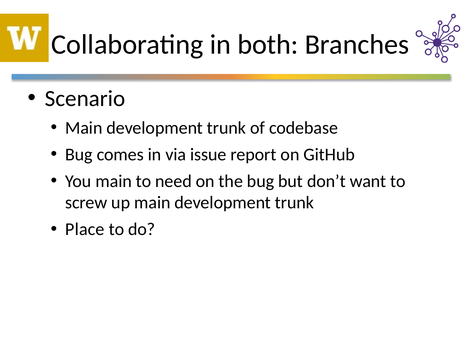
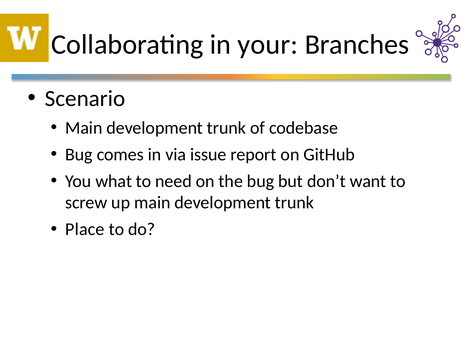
both: both -> your (268, 45)
You main: main -> what (114, 181)
